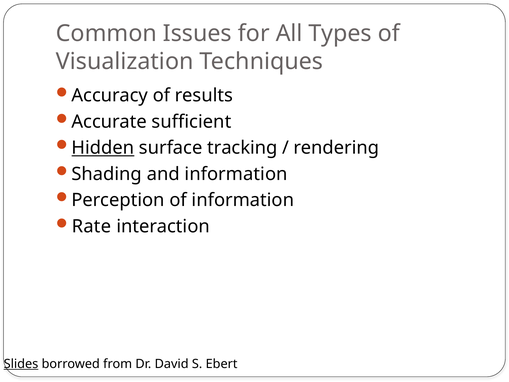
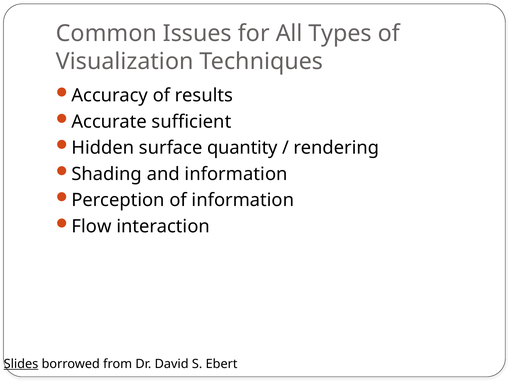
Hidden underline: present -> none (103, 148)
tracking: tracking -> quantity (242, 148)
Rate: Rate -> Flow (92, 226)
